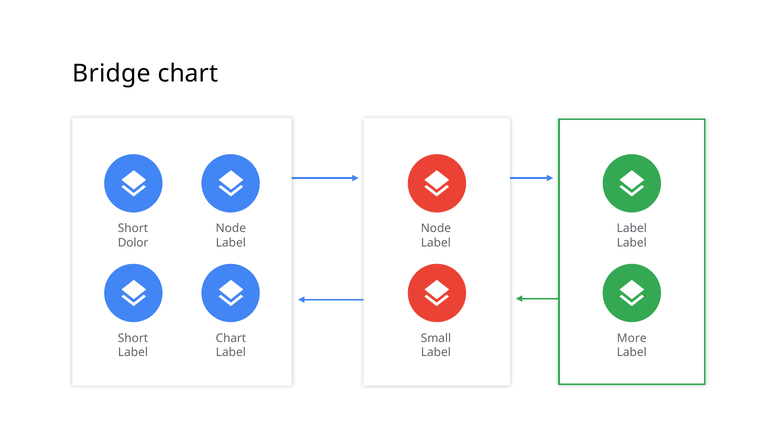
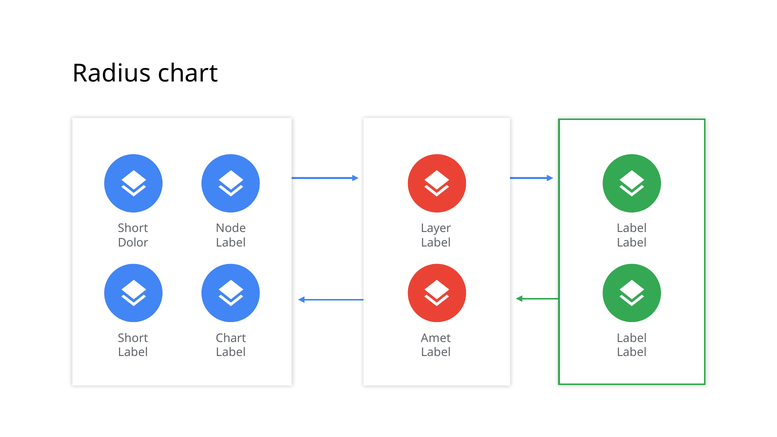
Bridge: Bridge -> Radius (112, 74)
Node: Node -> Layer (436, 229)
Small: Small -> Amet (436, 338)
More: More -> Label (632, 338)
